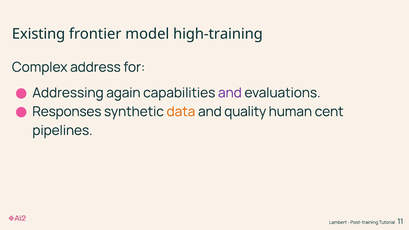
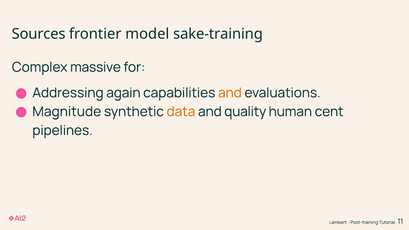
Existing: Existing -> Sources (39, 34)
high-training: high-training -> sake-training (218, 34)
address: address -> massive (96, 67)
and colour: purple -> orange (230, 93)
Responses: Responses -> Magnitude (67, 112)
